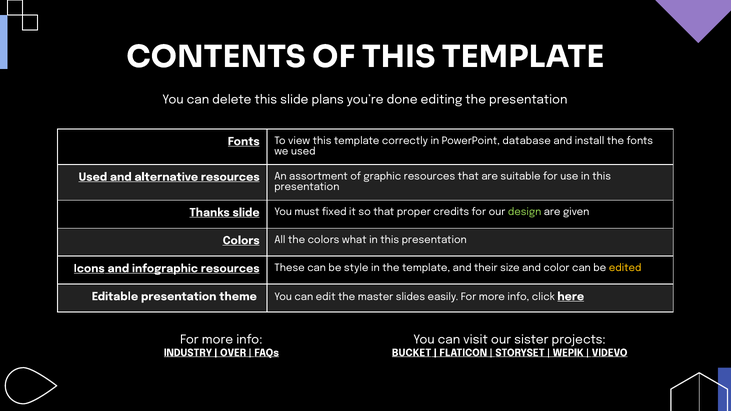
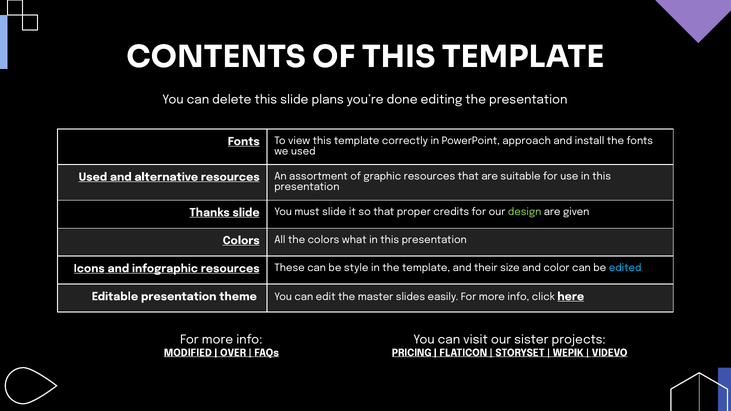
database: database -> approach (527, 141)
must fixed: fixed -> slide (334, 212)
edited colour: yellow -> light blue (625, 268)
INDUSTRY: INDUSTRY -> MODIFIED (188, 353)
BUCKET: BUCKET -> PRICING (412, 353)
